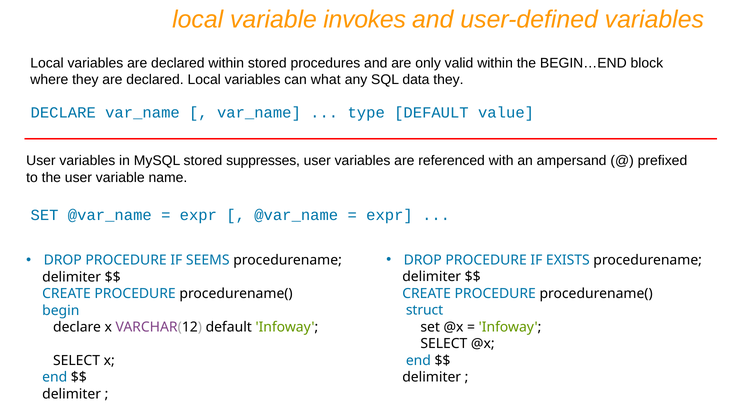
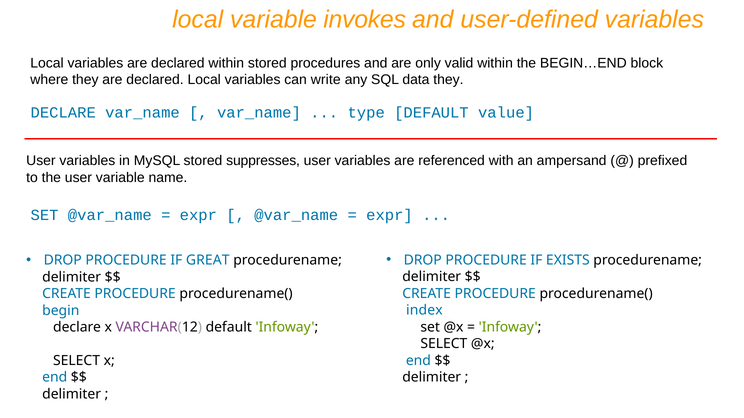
what: what -> write (326, 80)
SEEMS: SEEMS -> GREAT (208, 261)
struct: struct -> index (424, 311)
